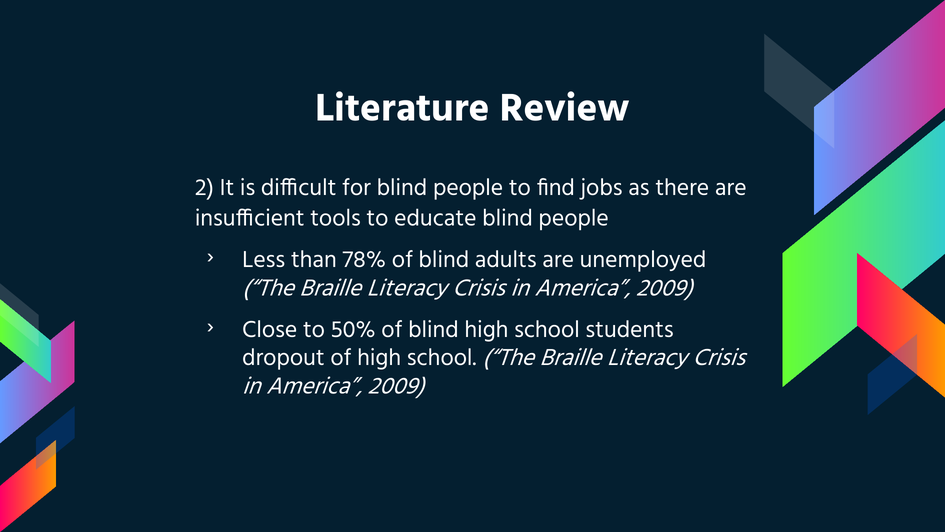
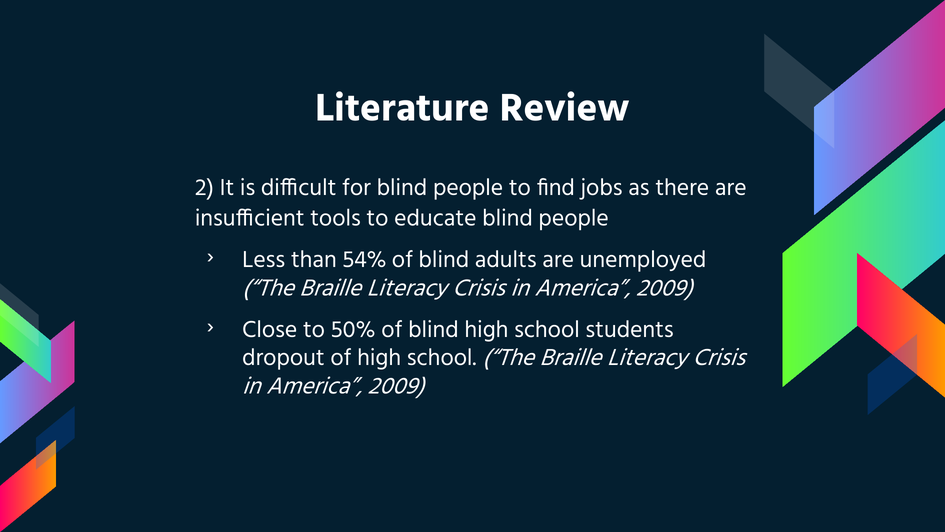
78%: 78% -> 54% (364, 259)
